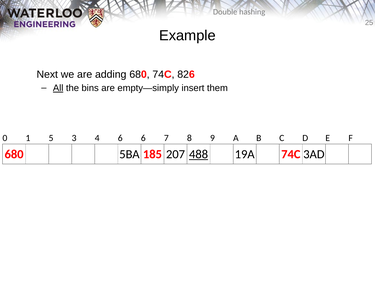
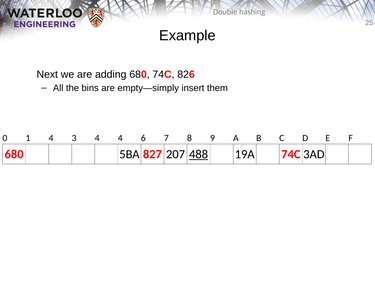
All underline: present -> none (58, 88)
1 5: 5 -> 4 (51, 138)
4 6: 6 -> 4 (120, 138)
185: 185 -> 827 (152, 154)
